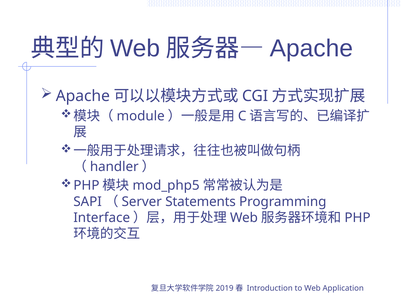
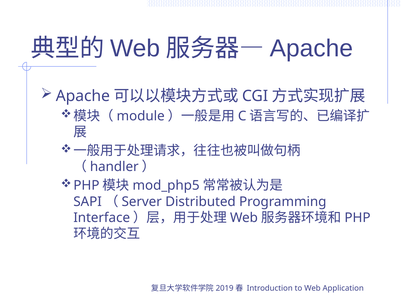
Statements: Statements -> Distributed (200, 201)
